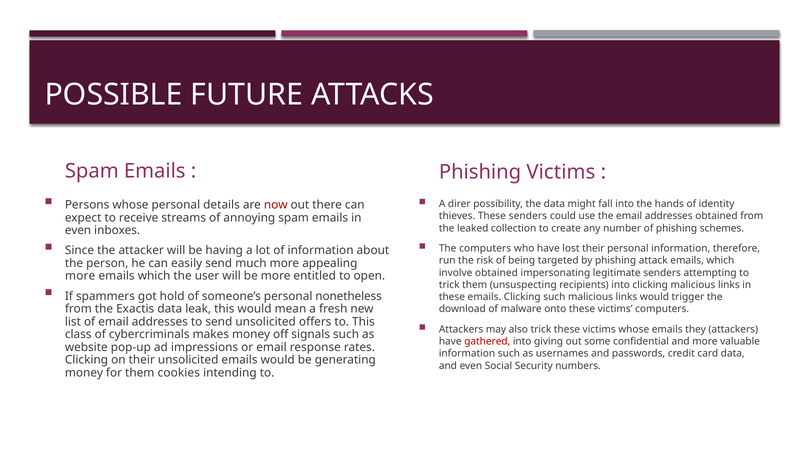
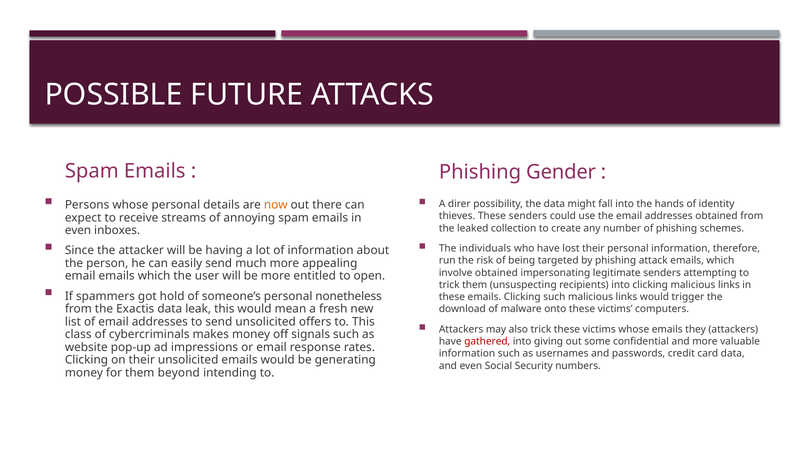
Phishing Victims: Victims -> Gender (561, 172)
now colour: red -> orange (276, 205)
The computers: computers -> individuals (485, 248)
more: more -> email (80, 276)
cookies: cookies -> beyond (179, 373)
